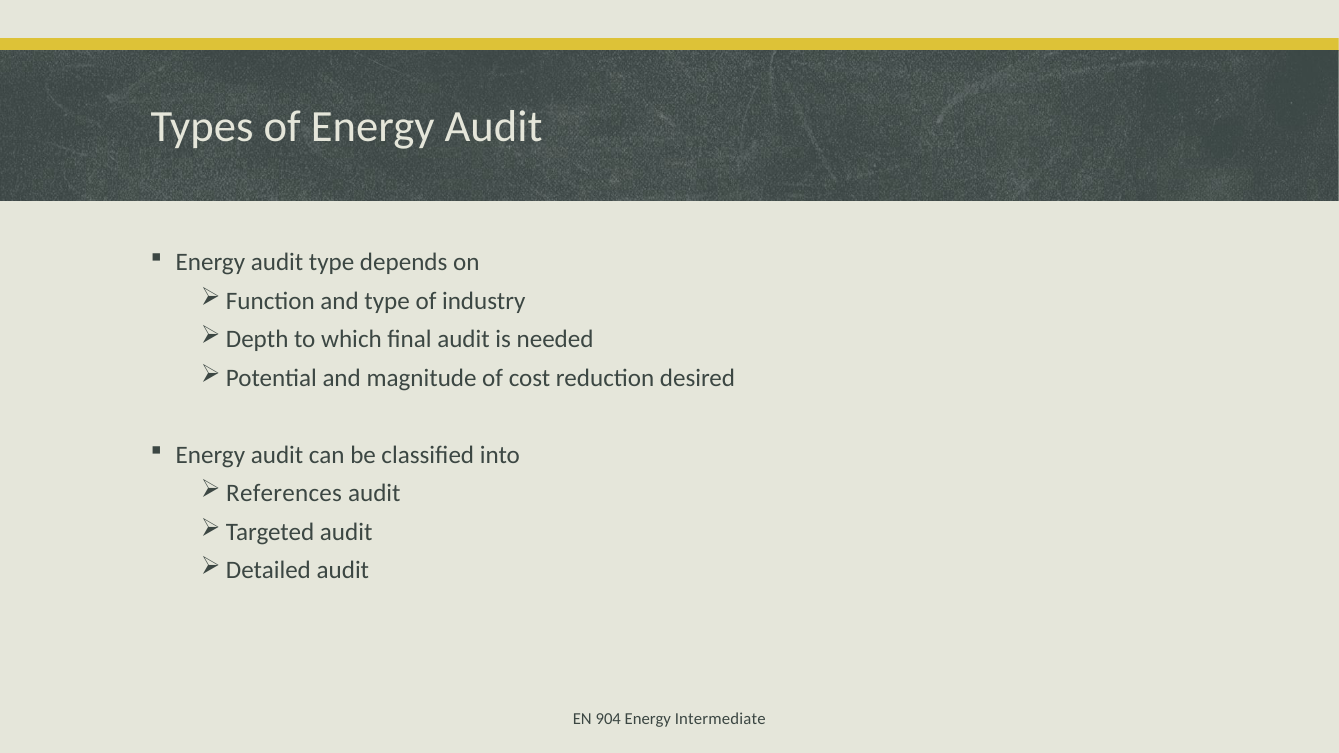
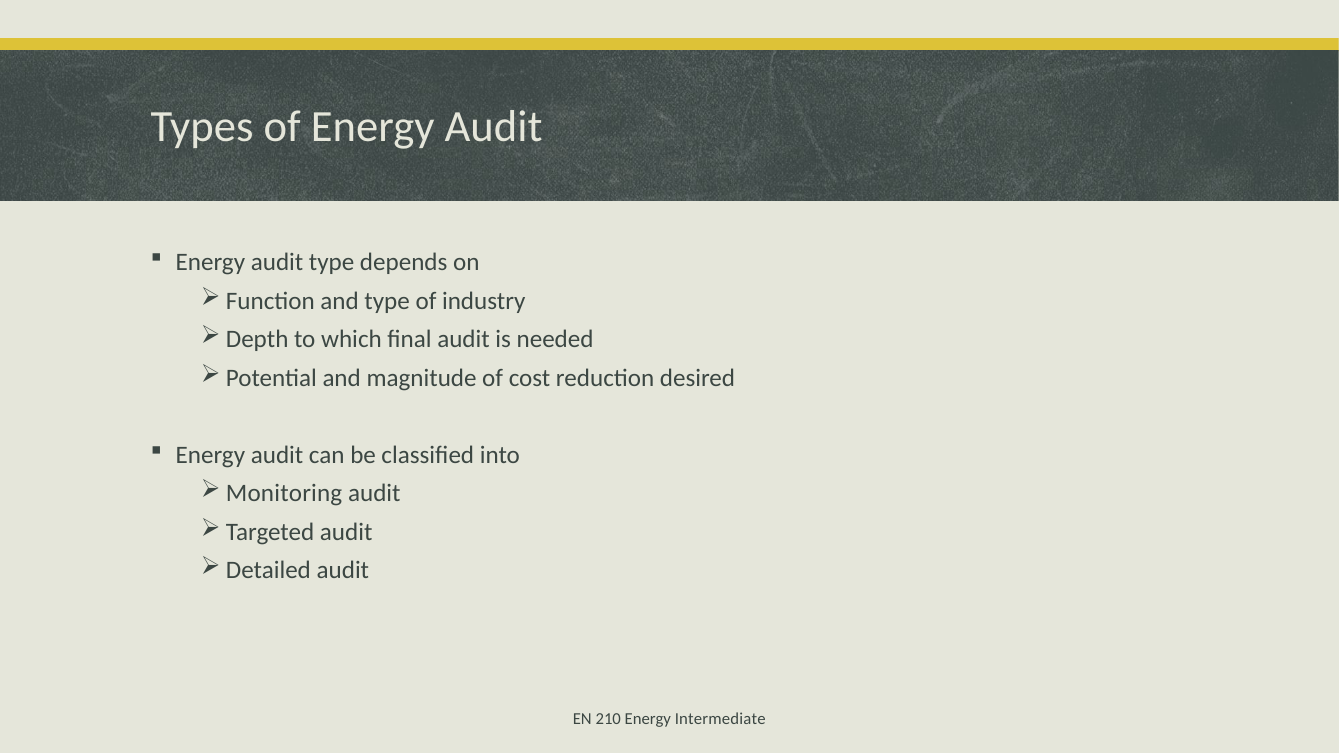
References: References -> Monitoring (284, 493)
904: 904 -> 210 (608, 719)
